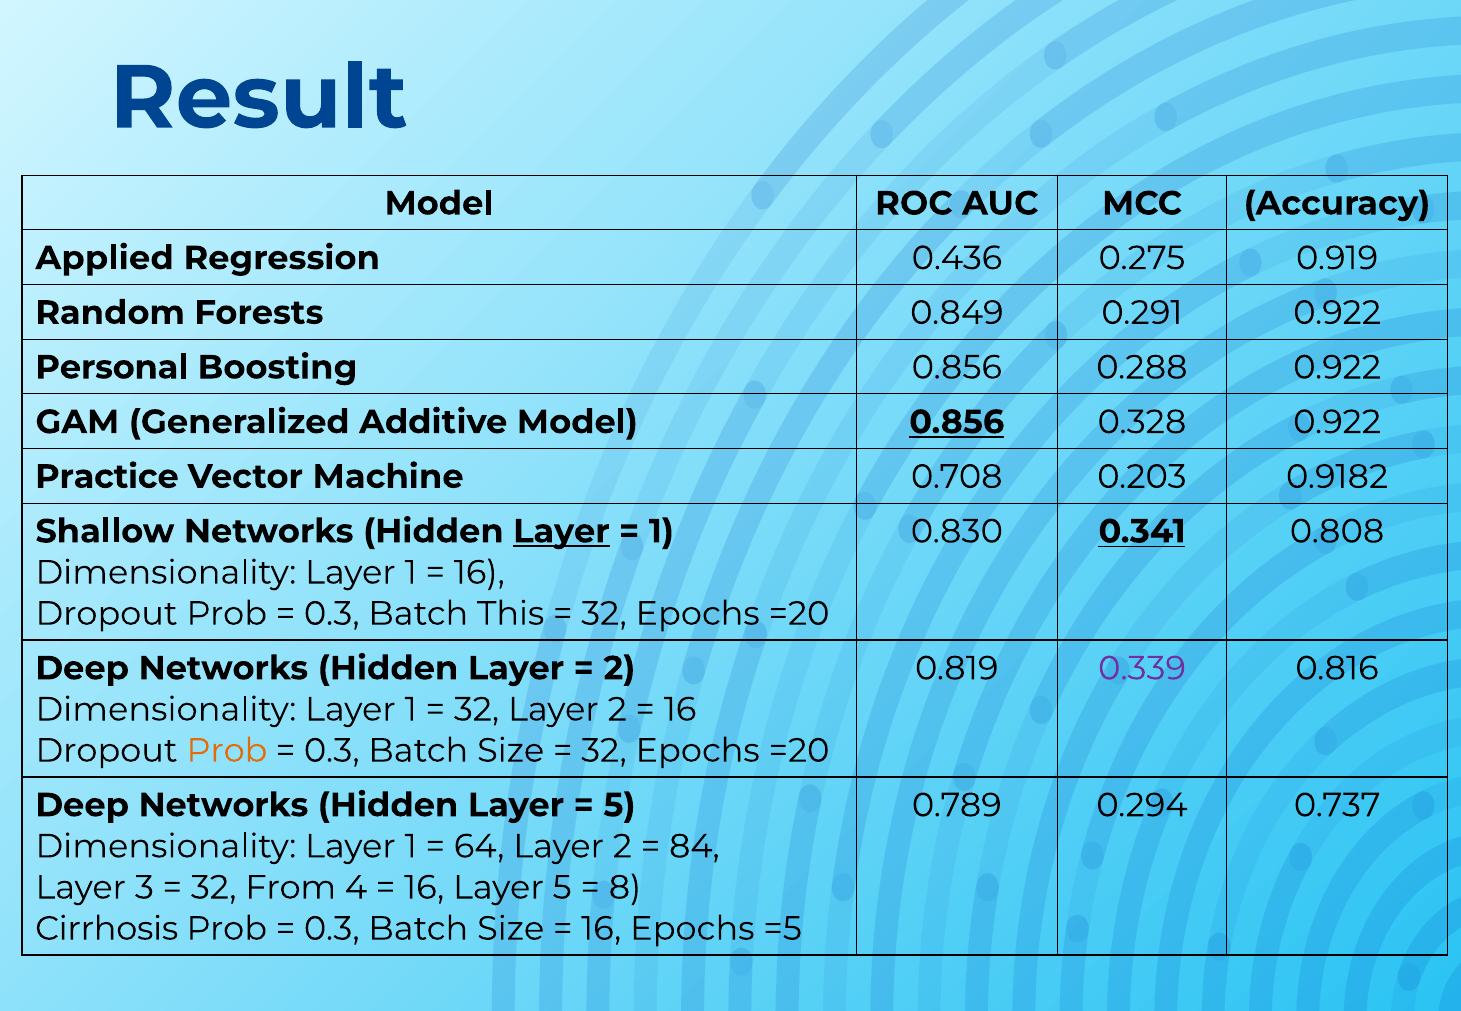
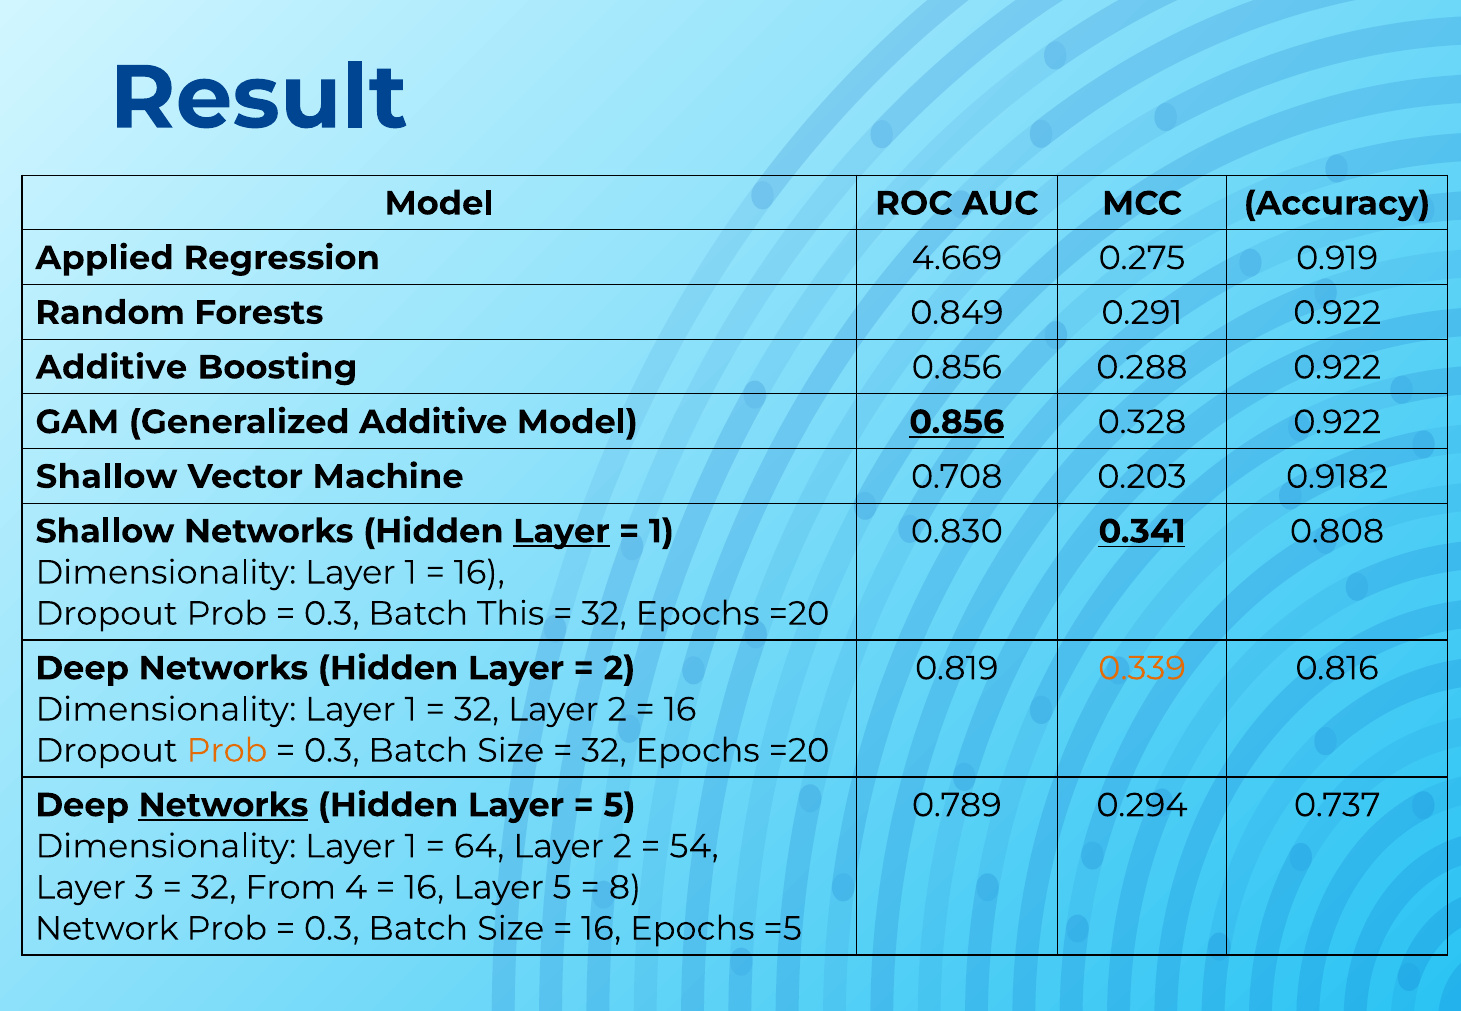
0.436: 0.436 -> 4.669 (957, 258)
Personal: Personal -> Additive (112, 368)
Practice: Practice -> Shallow (107, 477)
0.339 colour: purple -> orange (1142, 669)
Networks underline: none -> present (223, 806)
84: 84 -> 54 (694, 847)
Cirrhosis: Cirrhosis -> Network (107, 929)
